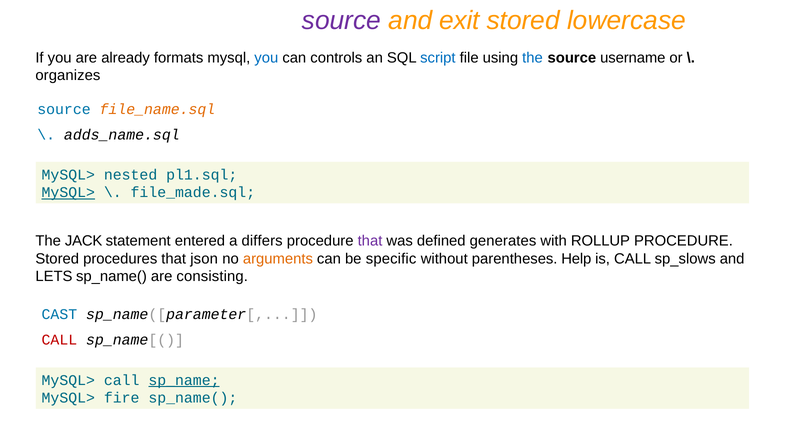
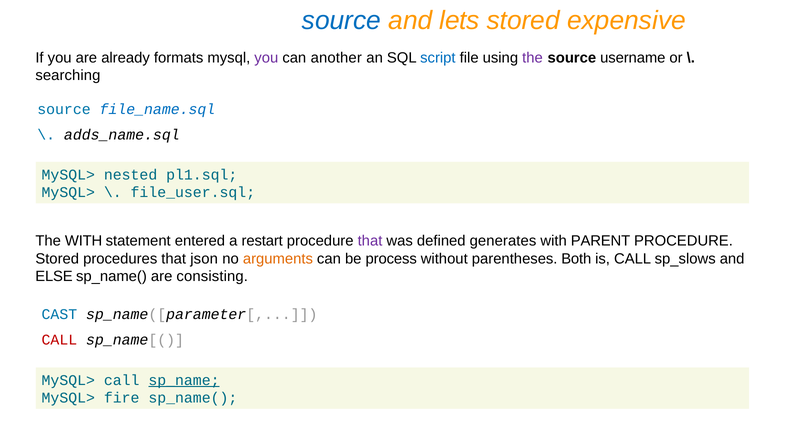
source colour: purple -> blue (341, 21)
exit: exit -> lets (460, 21)
lowercase: lowercase -> expensive (626, 21)
you colour: blue -> purple (266, 58)
controls: controls -> another (336, 58)
the colour: blue -> purple (533, 58)
organizes: organizes -> searching (68, 76)
file_name.sql colour: orange -> blue (157, 109)
MySQL> underline: present -> none (68, 192)
file_made.sql: file_made.sql -> file_user.sql (193, 192)
The JACK: JACK -> WITH (84, 241)
differs: differs -> restart (262, 241)
ROLLUP: ROLLUP -> PARENT (601, 241)
specific: specific -> process (391, 259)
Help: Help -> Both (576, 259)
LETS: LETS -> ELSE (54, 276)
